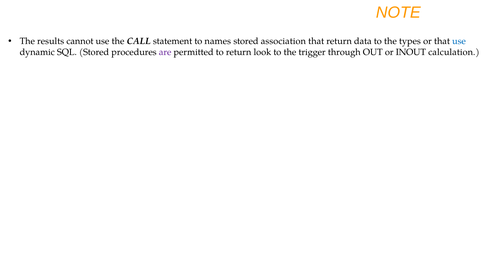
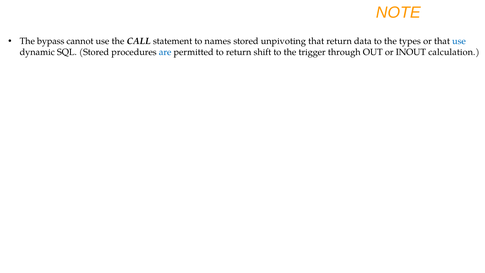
results: results -> bypass (51, 41)
association: association -> unpivoting (283, 41)
are colour: purple -> blue (165, 52)
look: look -> shift (262, 52)
